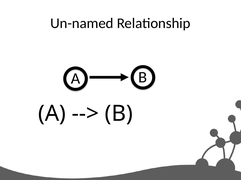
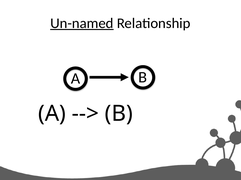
Un-named underline: none -> present (82, 23)
